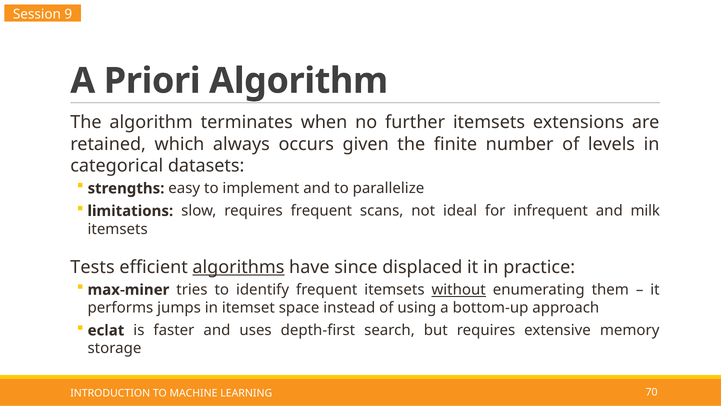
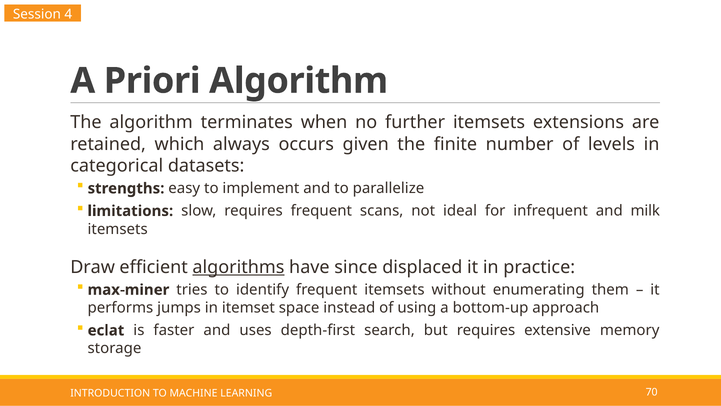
9: 9 -> 4 (68, 14)
Tests: Tests -> Draw (93, 267)
without underline: present -> none (459, 290)
